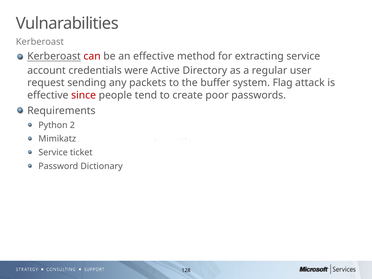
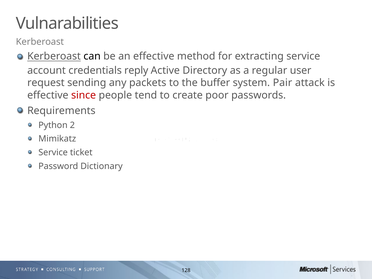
can colour: red -> black (92, 56)
were: were -> reply (136, 70)
Flag: Flag -> Pair (283, 83)
